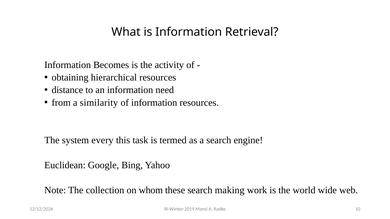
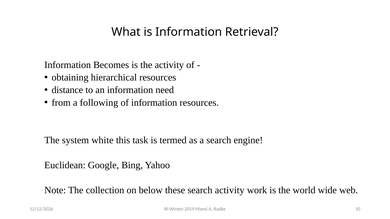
similarity: similarity -> following (99, 103)
every: every -> white (102, 140)
whom: whom -> below (151, 191)
search making: making -> activity (230, 191)
